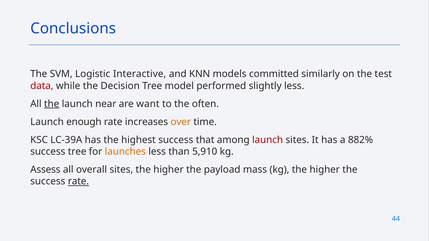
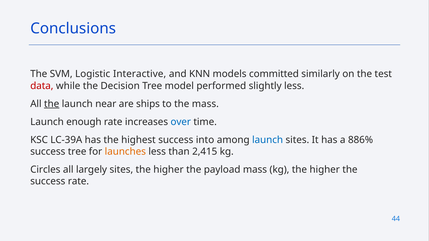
want: want -> ships (148, 104)
the often: often -> mass (205, 104)
over colour: orange -> blue (181, 122)
that: that -> into (205, 140)
launch colour: red -> blue (268, 140)
882%: 882% -> 886% (361, 140)
5,910: 5,910 -> 2,415 (205, 152)
Assess: Assess -> Circles (45, 170)
overall: overall -> largely (92, 170)
rate underline: present -> none (78, 182)
